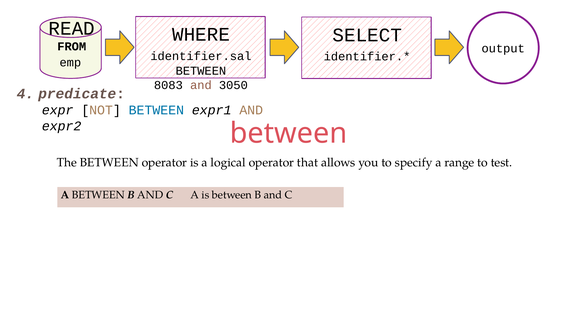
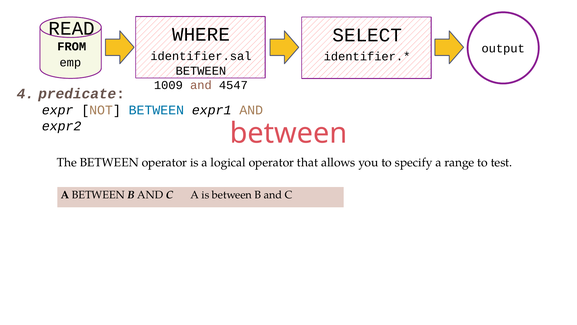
8083: 8083 -> 1009 (168, 85)
3050: 3050 -> 4547 (233, 85)
